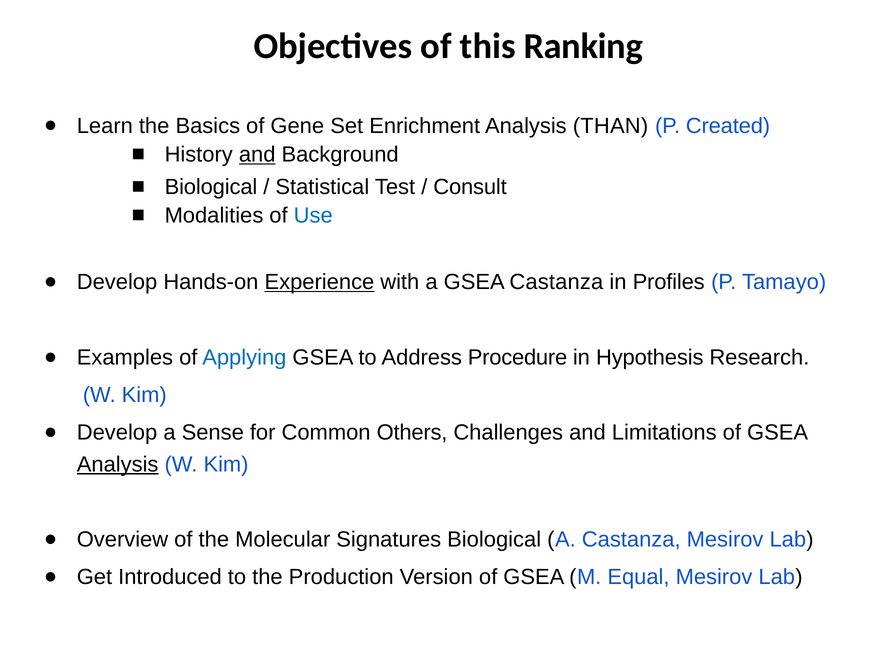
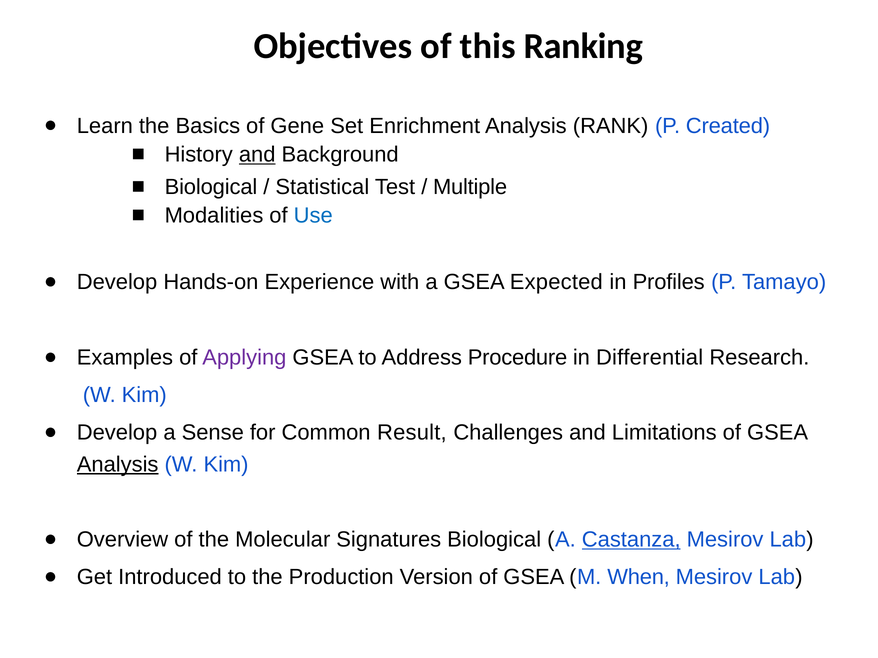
THAN: THAN -> RANK (611, 126)
Consult: Consult -> Multiple (470, 187)
Experience underline: present -> none (319, 282)
GSEA Castanza: Castanza -> Expected (556, 282)
Applying colour: blue -> purple (244, 358)
Hypothesis: Hypothesis -> Differential (650, 358)
Others: Others -> Result (412, 433)
Castanza underline: none -> present (631, 540)
Equal: Equal -> When (639, 578)
